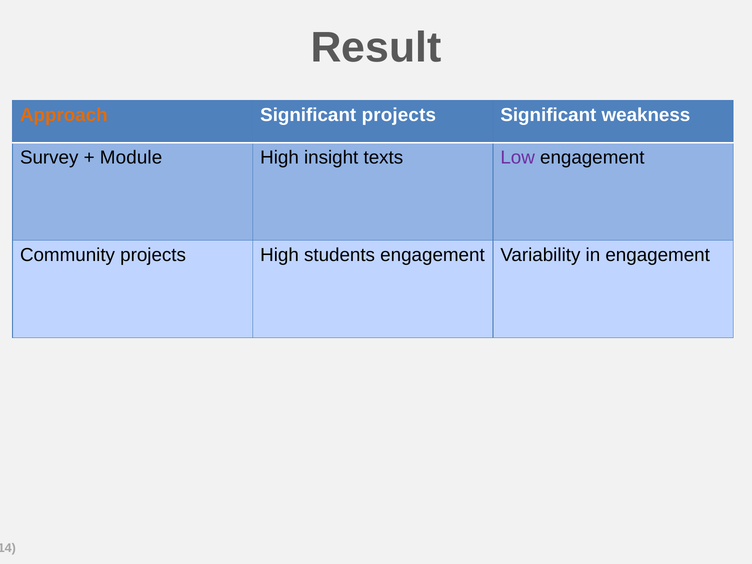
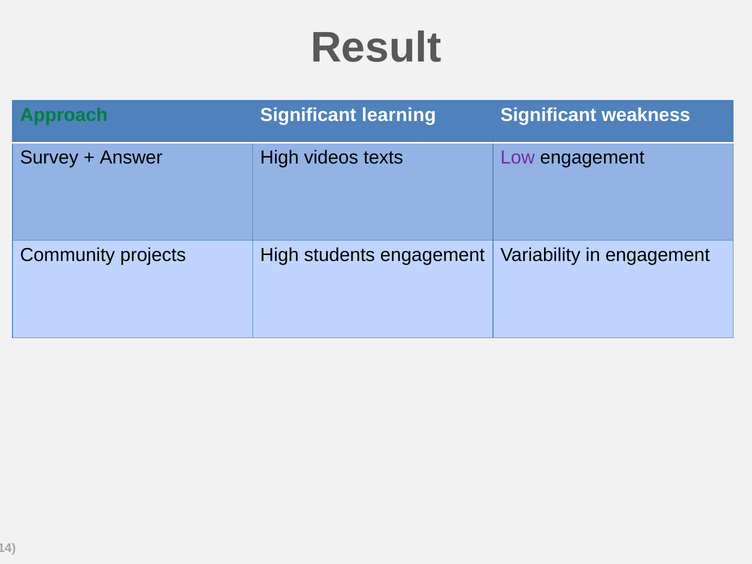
Approach colour: orange -> green (64, 115)
Significant projects: projects -> learning (399, 115)
Module: Module -> Answer (131, 157)
insight: insight -> videos (331, 157)
